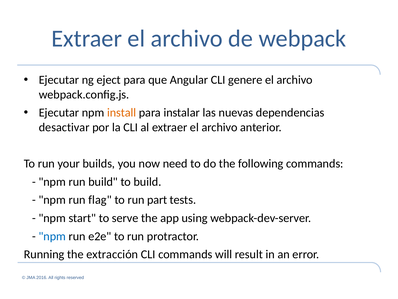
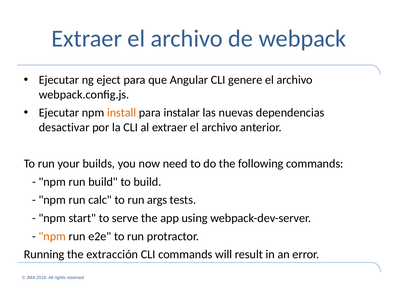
flag: flag -> calc (100, 200)
part: part -> args (157, 200)
npm colour: blue -> orange (52, 236)
